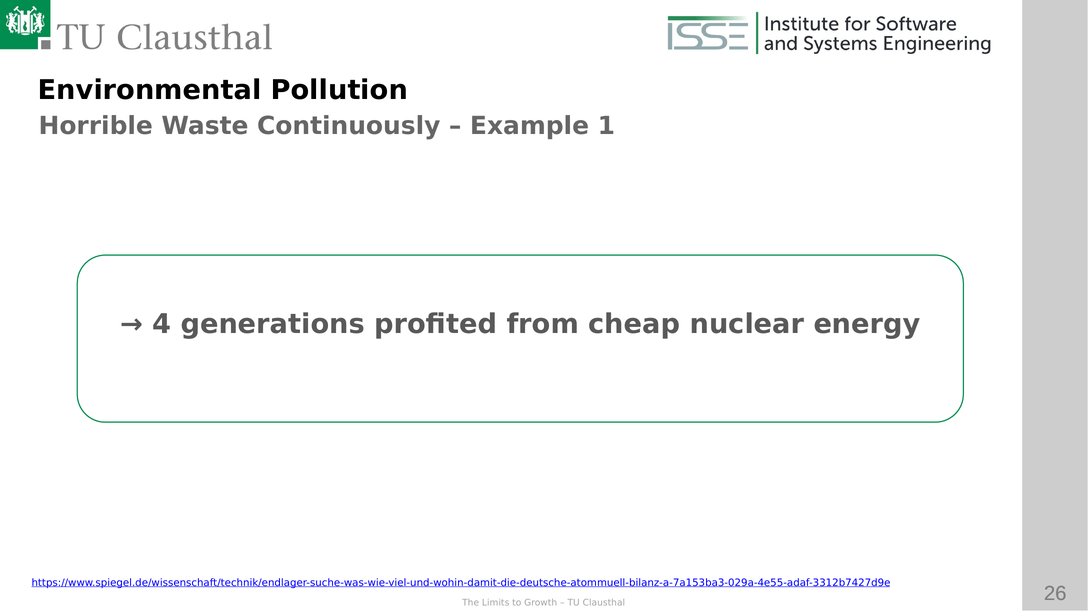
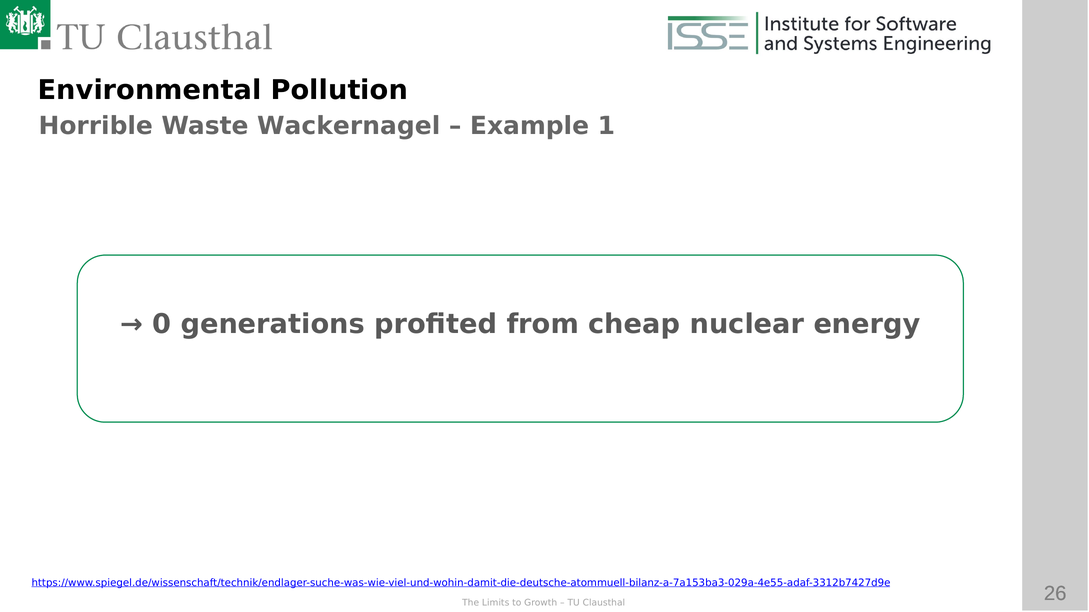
Continuously: Continuously -> Wackernagel (349, 126)
4: 4 -> 0 (162, 325)
